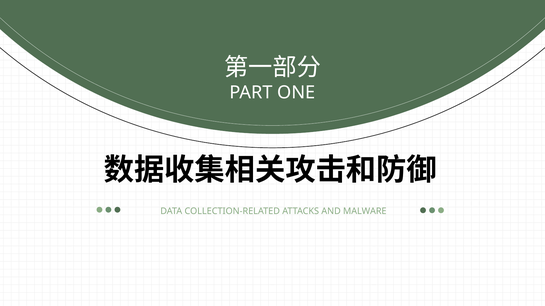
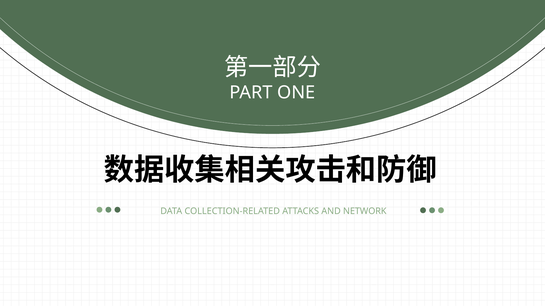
MALWARE: MALWARE -> NETWORK (365, 212)
